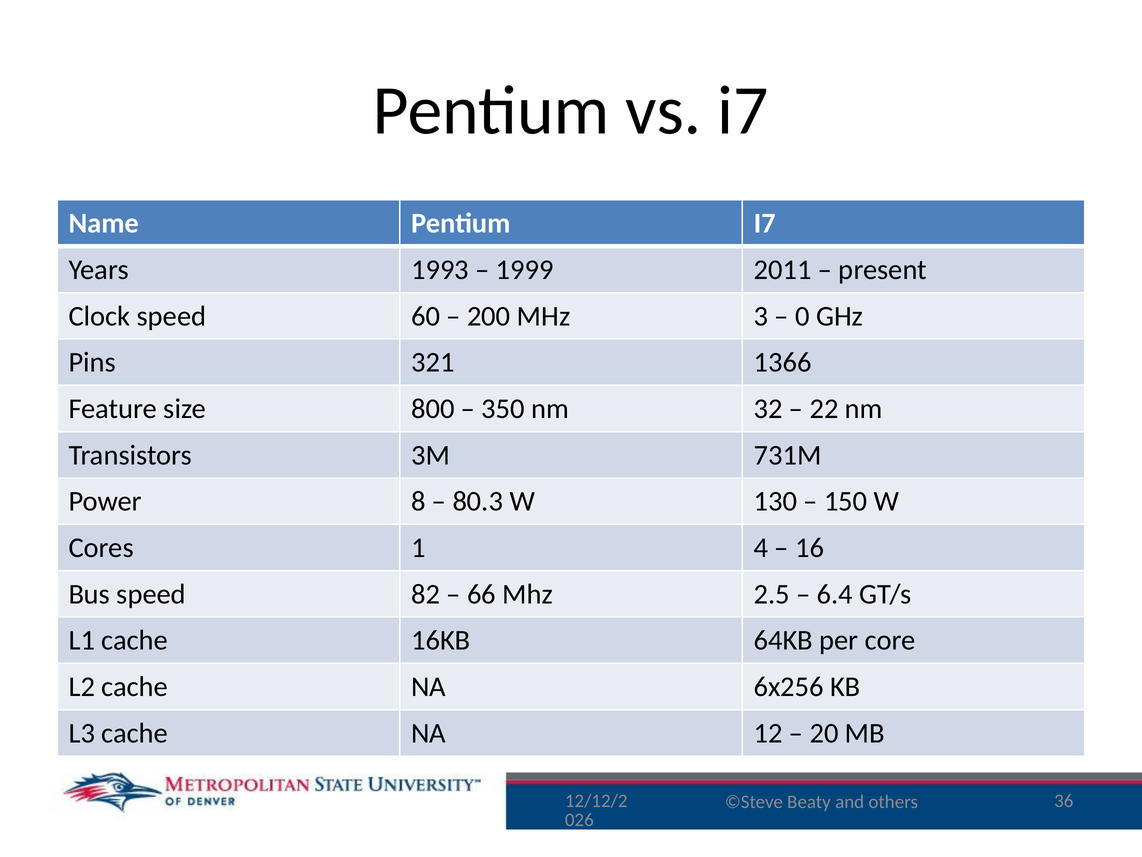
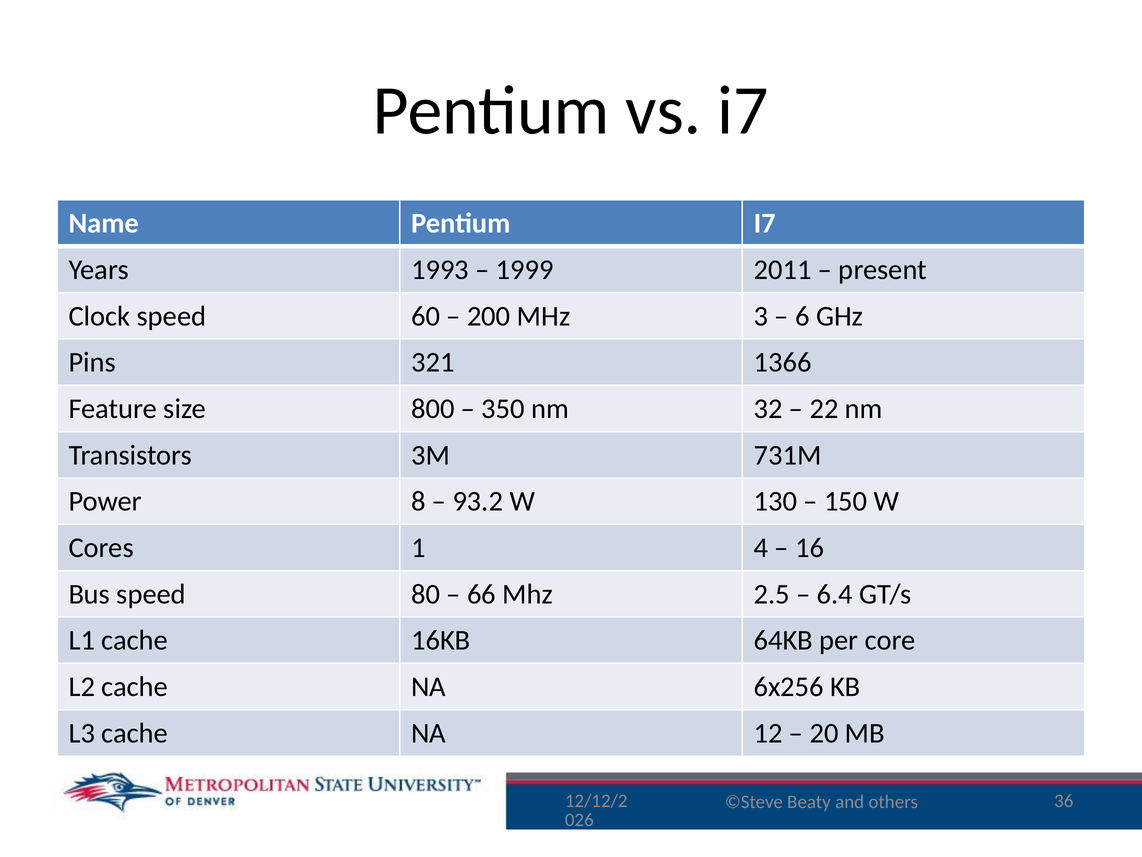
0: 0 -> 6 (802, 316)
80.3: 80.3 -> 93.2 (478, 501)
82: 82 -> 80 (426, 594)
